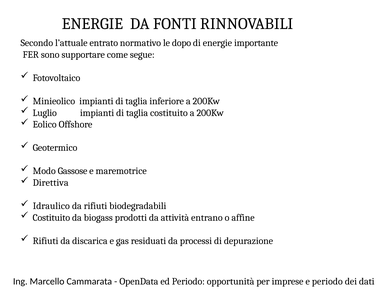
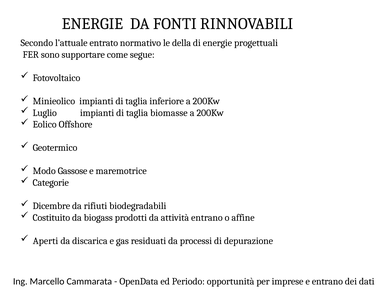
dopo: dopo -> della (182, 43)
importante: importante -> progettuali (256, 43)
taglia costituito: costituito -> biomasse (169, 113)
Direttiva: Direttiva -> Categorie (51, 183)
Idraulico: Idraulico -> Dicembre (51, 206)
Rifiuti: Rifiuti -> Aperti (45, 241)
e periodo: periodo -> entrano (327, 281)
